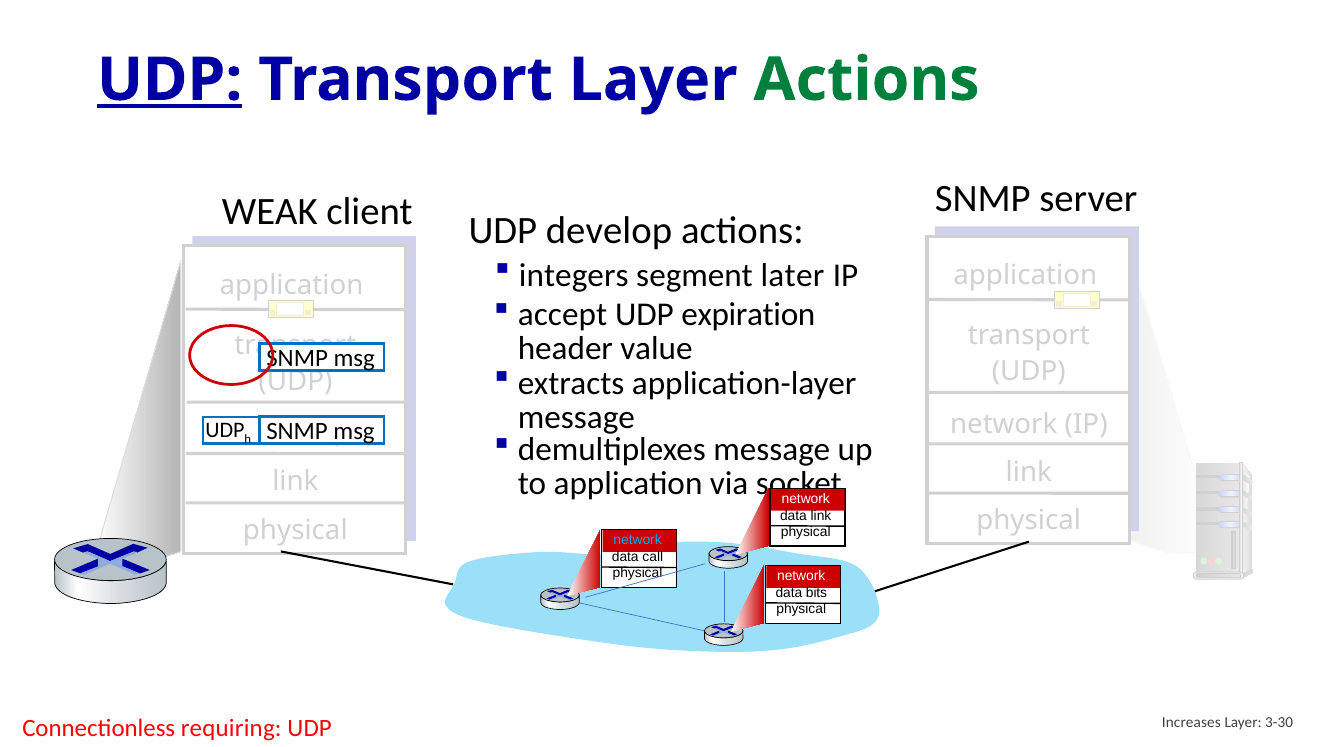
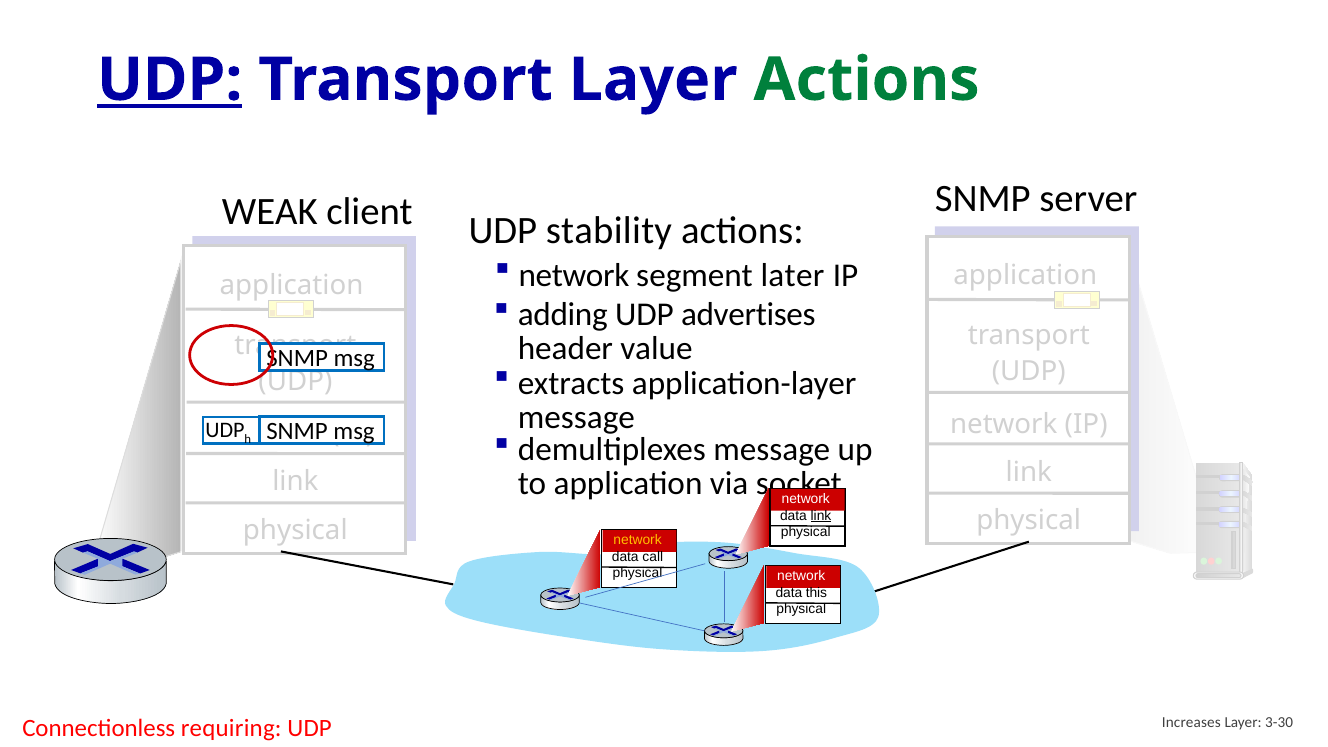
develop: develop -> stability (609, 230)
integers: integers -> network (574, 275)
accept: accept -> adding (563, 314)
expiration: expiration -> advertises (748, 314)
link underline: none -> present (821, 515)
network colour: light blue -> yellow (638, 540)
bits: bits -> this (817, 593)
